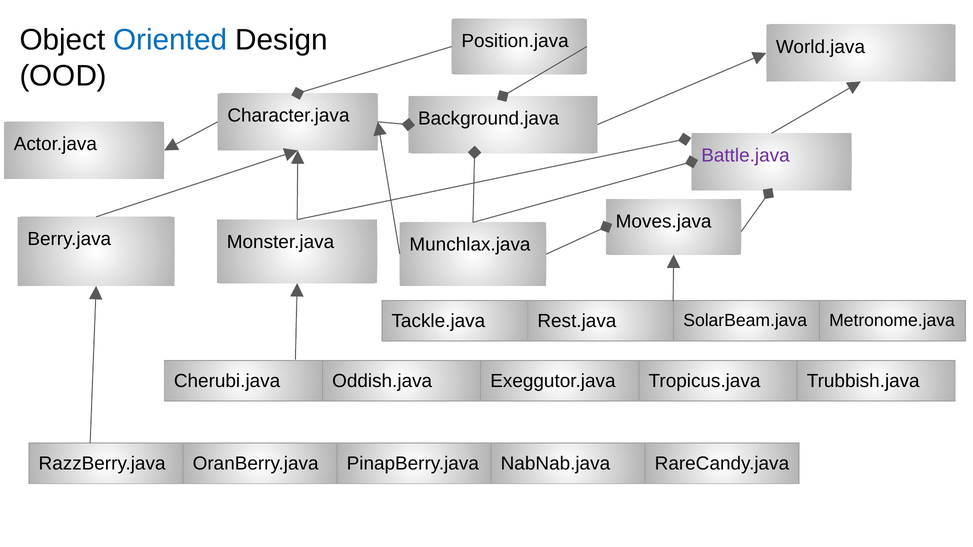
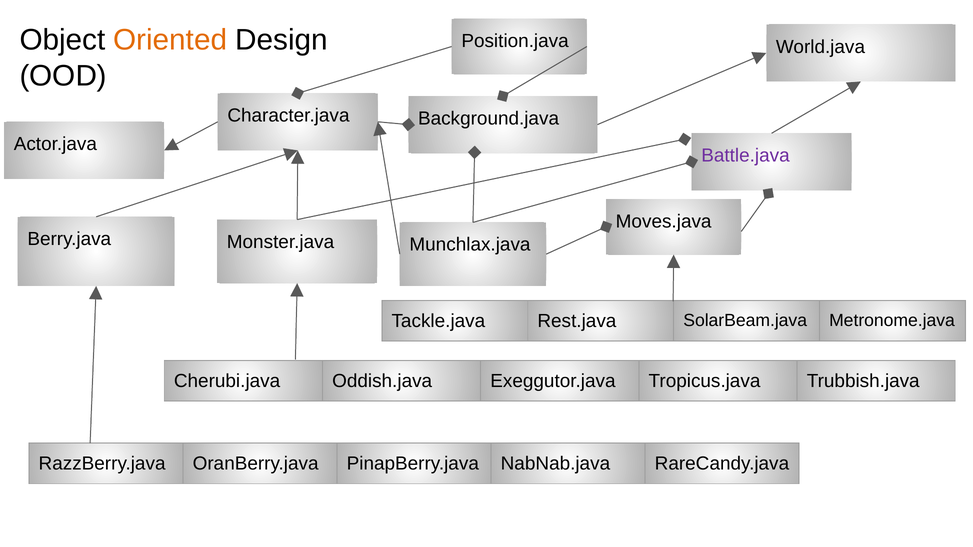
Oriented colour: blue -> orange (170, 40)
